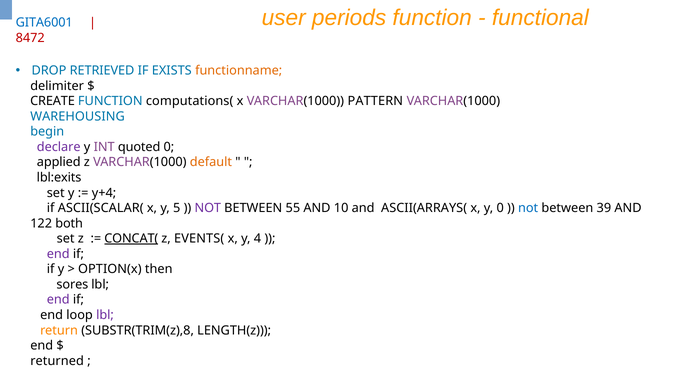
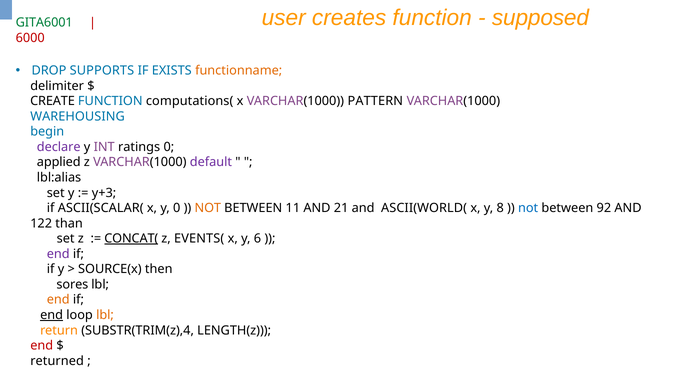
periods: periods -> creates (349, 18)
functional: functional -> supposed (540, 18)
GITA6001 colour: blue -> green (44, 23)
8472: 8472 -> 6000 (30, 38)
RETRIEVED: RETRIEVED -> SUPPORTS (102, 71)
quoted: quoted -> ratings (139, 147)
default colour: orange -> purple (211, 162)
lbl:exits: lbl:exits -> lbl:alias (59, 178)
y+4: y+4 -> y+3 (104, 193)
y 5: 5 -> 0 (177, 208)
NOT colour: purple -> orange (208, 208)
55: 55 -> 11 (293, 208)
10: 10 -> 21 (341, 208)
ASCII(ARRAYS(: ASCII(ARRAYS( -> ASCII(WORLD( (424, 208)
y 0: 0 -> 8 (500, 208)
39: 39 -> 92 (604, 208)
both: both -> than (69, 223)
4: 4 -> 6 (257, 239)
OPTION(x: OPTION(x -> SOURCE(x (110, 269)
end colour: purple -> orange (58, 300)
end underline: none -> present (52, 315)
lbl colour: purple -> orange (105, 315)
SUBSTR(TRIM(z),8: SUBSTR(TRIM(z),8 -> SUBSTR(TRIM(z),4 (138, 330)
end colour: black -> red (42, 346)
